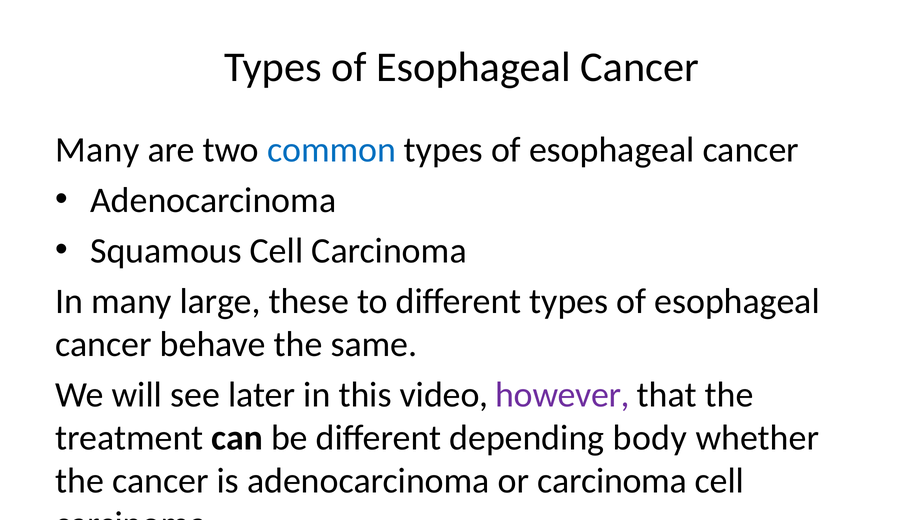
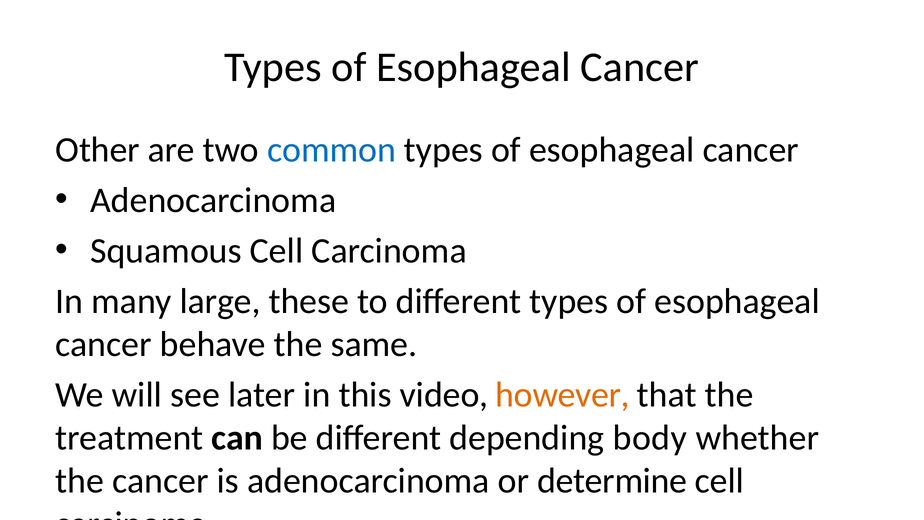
Many: Many -> Other (98, 150)
however colour: purple -> orange (563, 395)
or carcinoma: carcinoma -> determine (612, 481)
